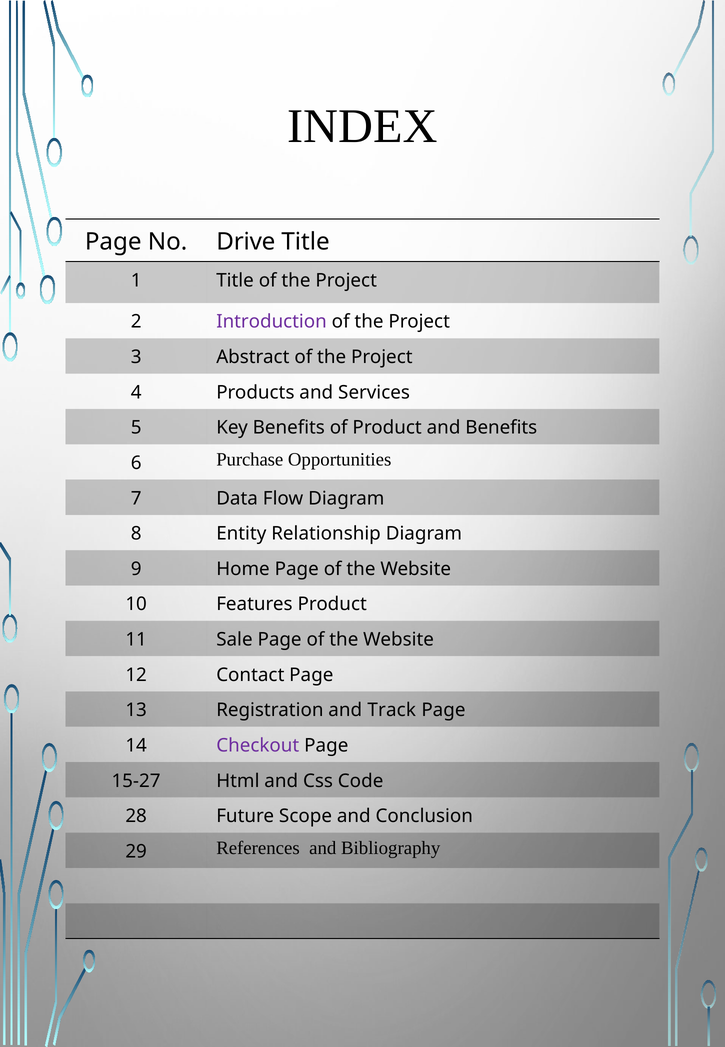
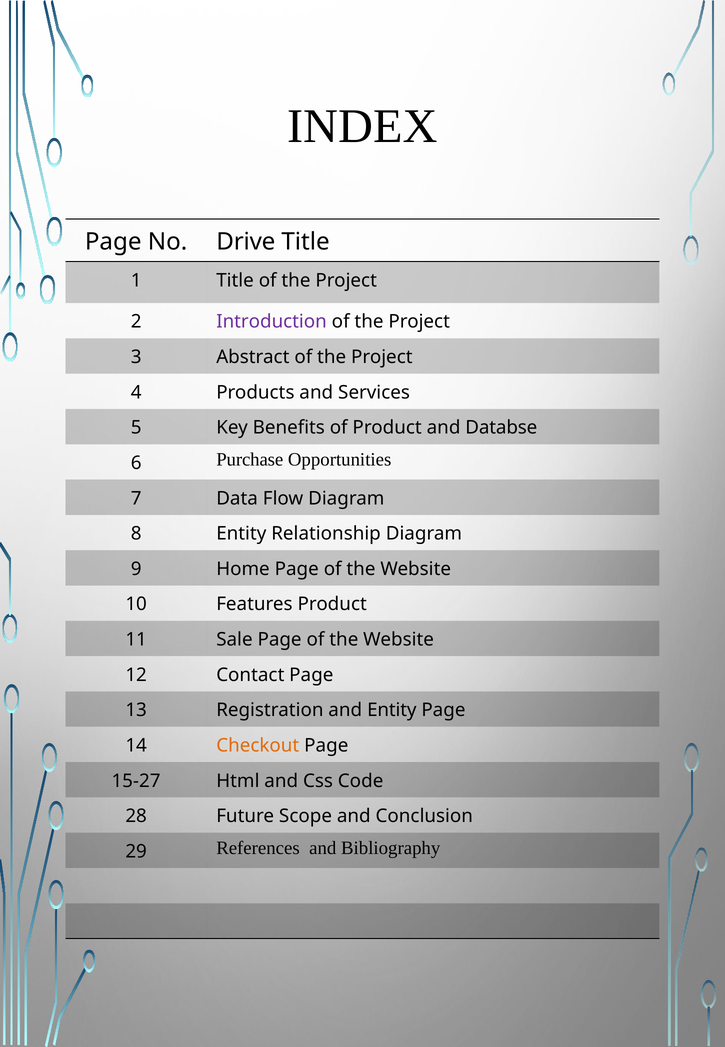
and Benefits: Benefits -> Databse (501, 428)
and Track: Track -> Entity (392, 710)
Checkout colour: purple -> orange (258, 746)
